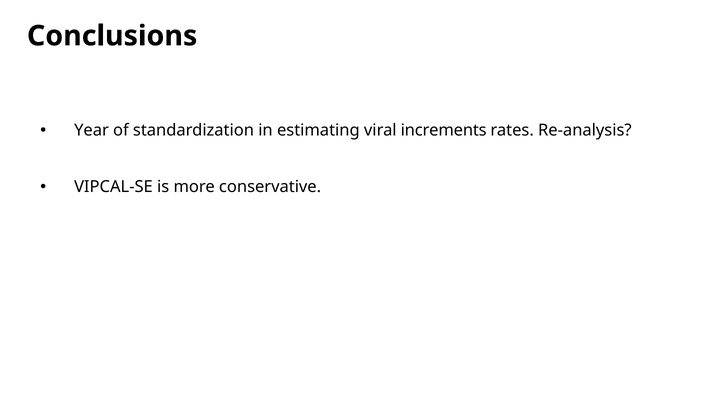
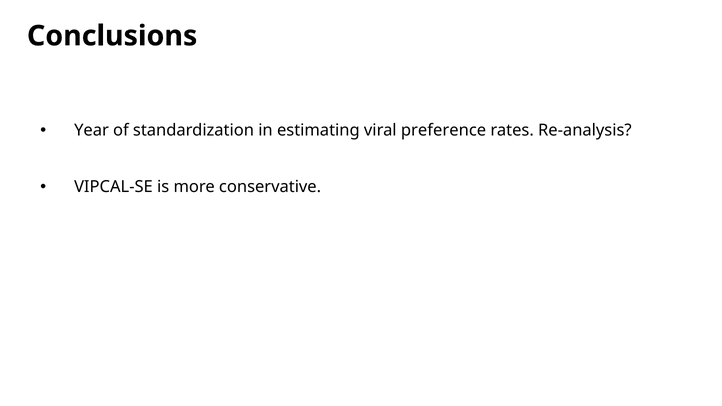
increments: increments -> preference (444, 130)
